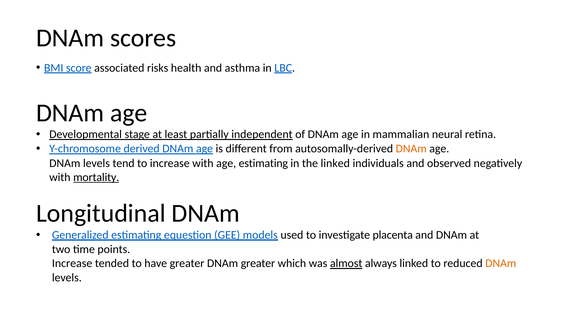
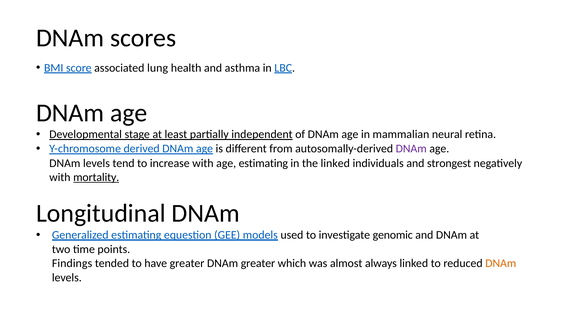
risks: risks -> lung (158, 68)
DNAm colour: orange -> purple (411, 149)
observed: observed -> strongest (449, 163)
placenta: placenta -> genomic (393, 235)
Increase: Increase -> Findings (72, 264)
almost underline: present -> none (346, 264)
